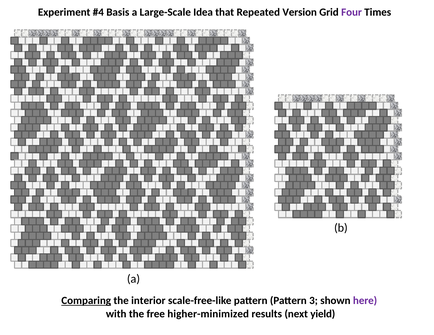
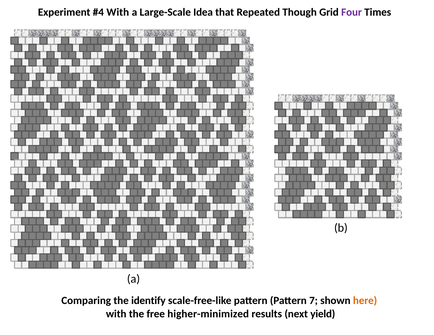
Basis: Basis -> With (118, 12)
Version: Version -> Though (300, 12)
Comparing underline: present -> none (86, 301)
interior: interior -> identify (148, 301)
3: 3 -> 7 (313, 301)
here colour: purple -> orange (365, 301)
